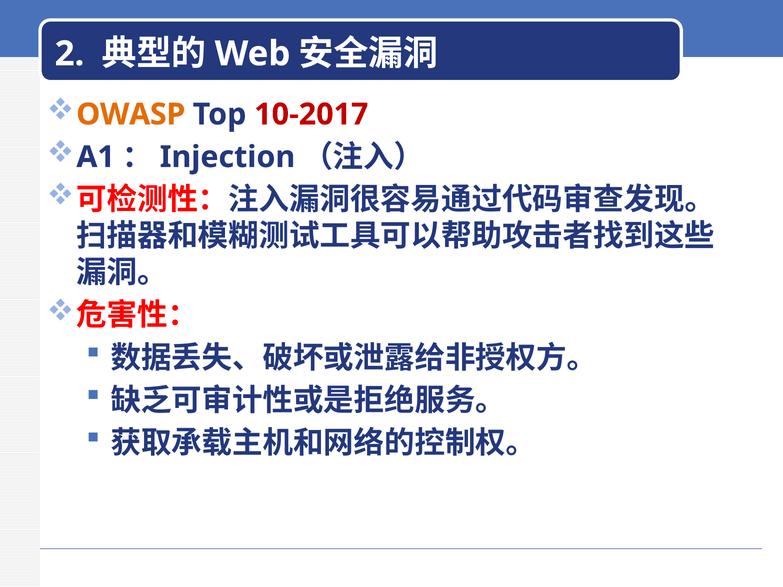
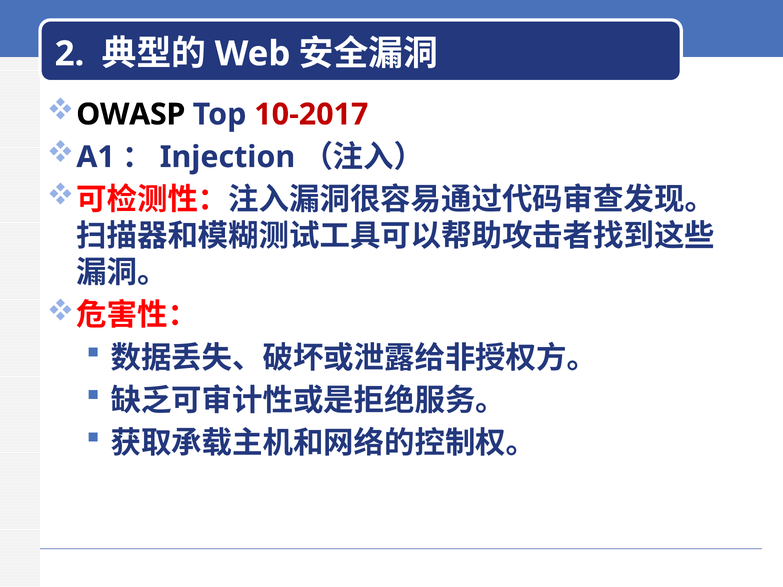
OWASP colour: orange -> black (131, 114)
